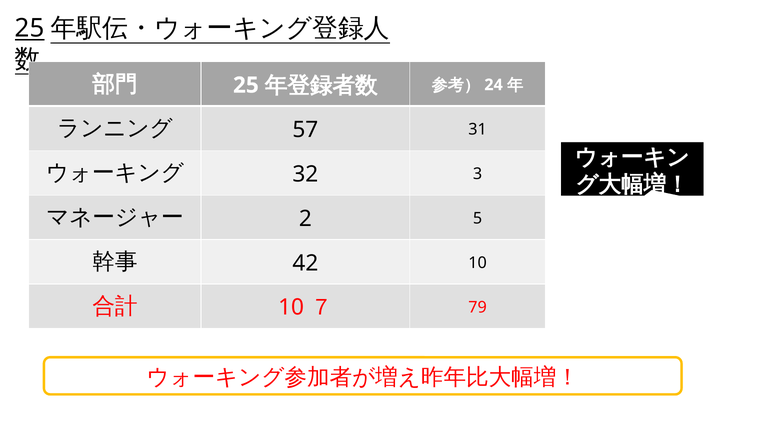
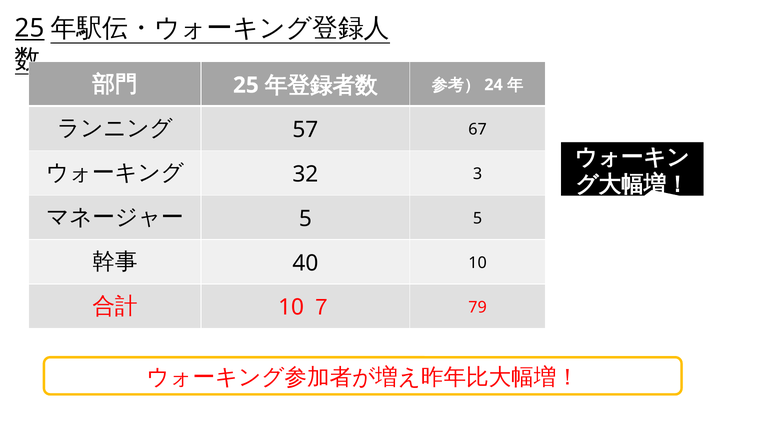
31: 31 -> 67 (478, 129)
2: 2 -> 5 (305, 219)
42: 42 -> 40 (305, 263)
